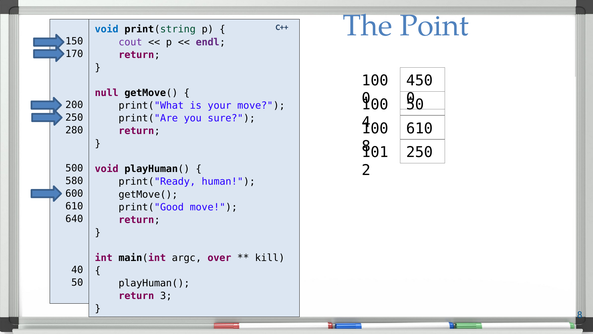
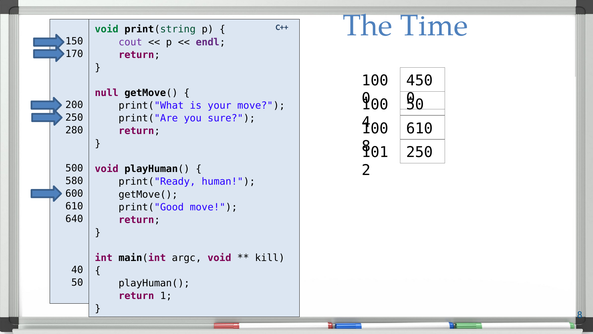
Point: Point -> Time (434, 26)
void colour: blue -> green (107, 29)
argc over: over -> void (219, 258)
3: 3 -> 1 (166, 296)
